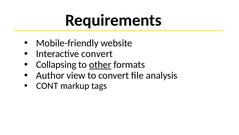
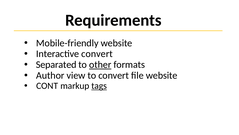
Collapsing: Collapsing -> Separated (56, 64)
file analysis: analysis -> website (162, 75)
tags underline: none -> present (99, 86)
